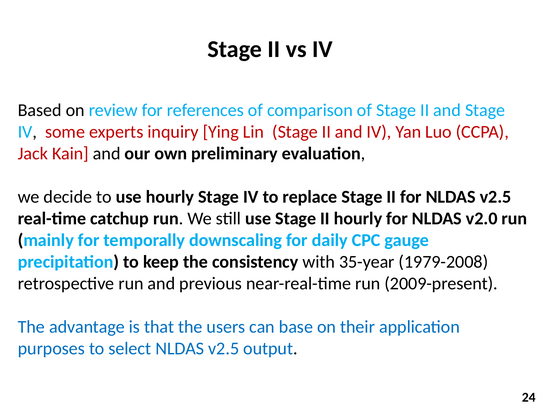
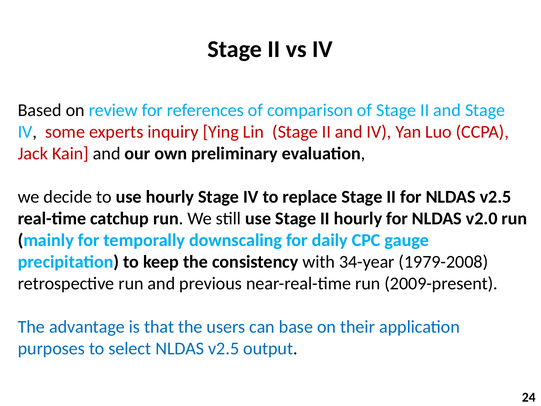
35-year: 35-year -> 34-year (367, 262)
